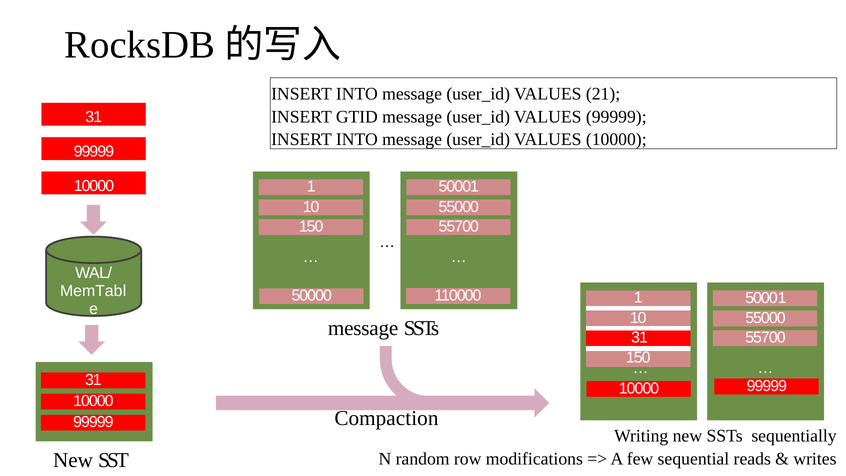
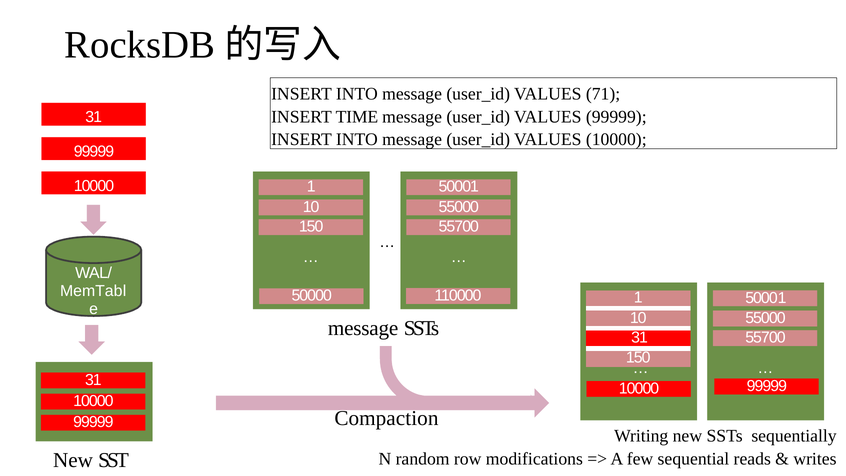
21: 21 -> 71 (603, 94)
GTID: GTID -> TIME (357, 117)
